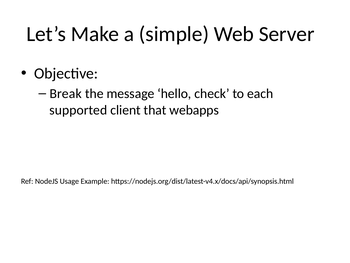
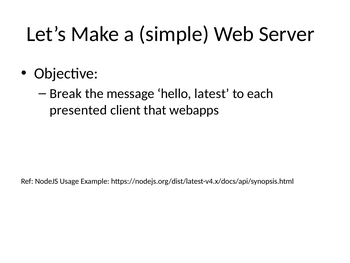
check: check -> latest (212, 94)
supported: supported -> presented (78, 110)
